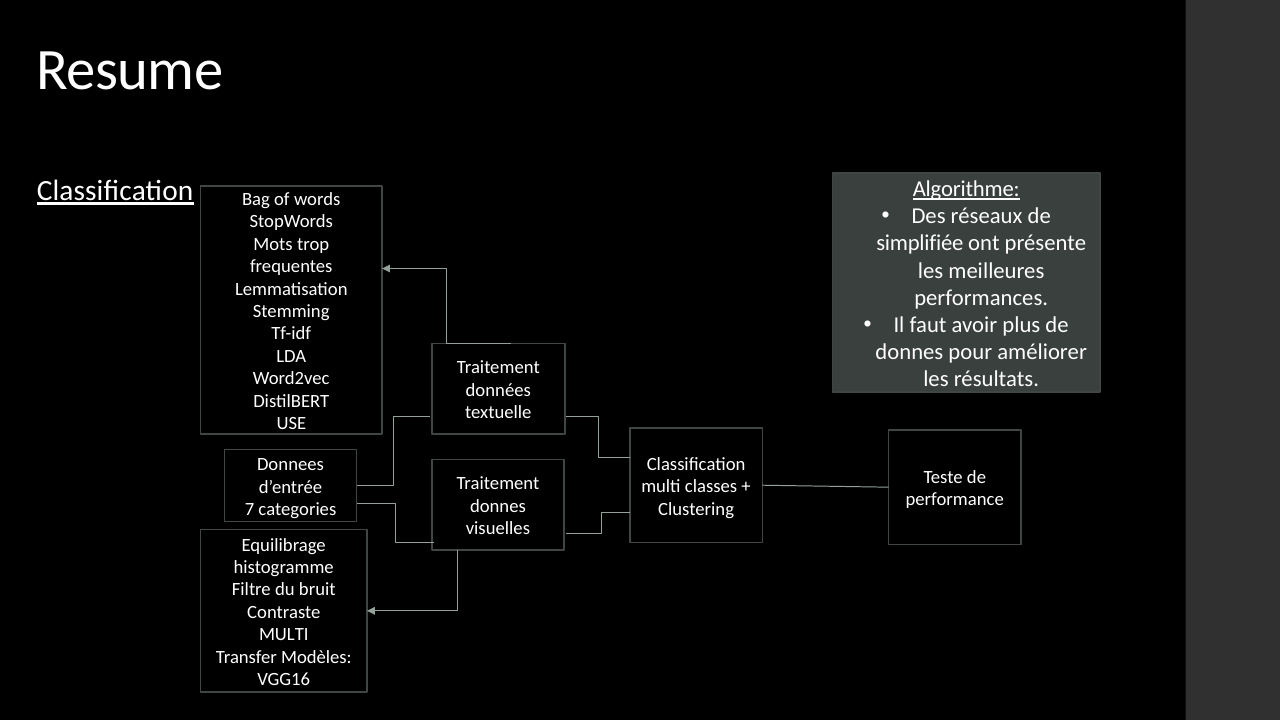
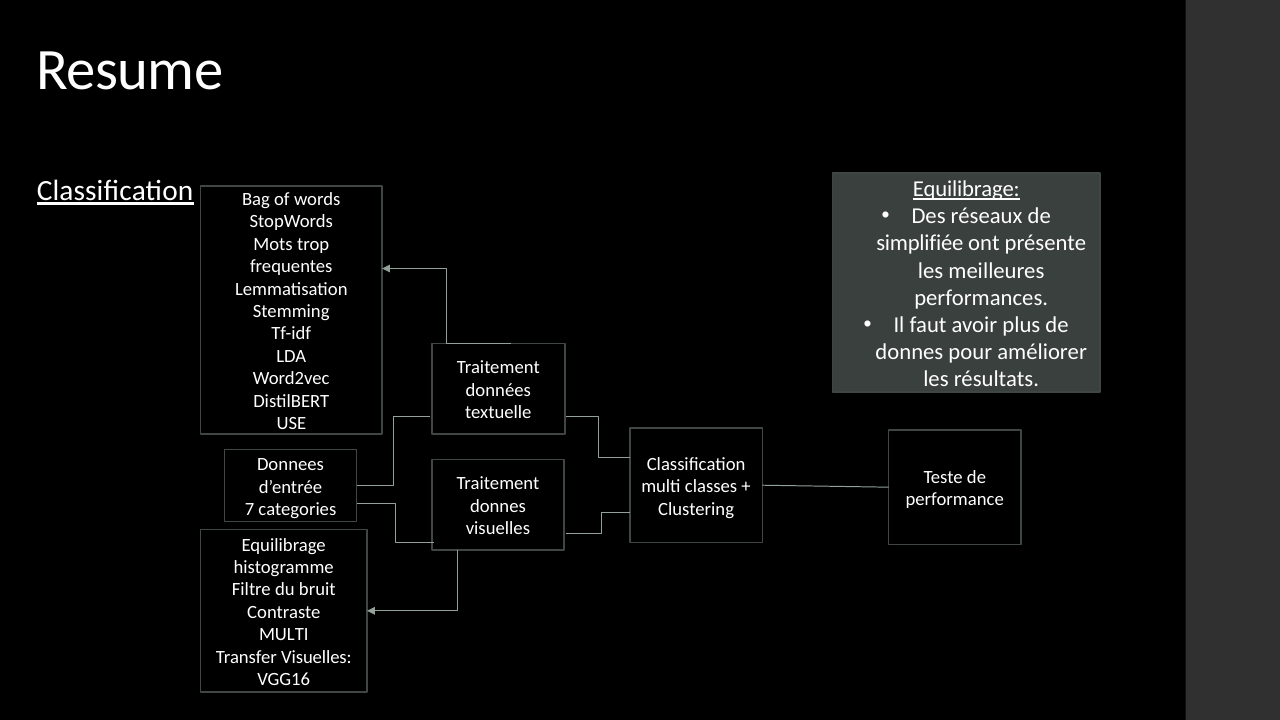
Algorithme: Algorithme -> Equilibrage (966, 189)
Transfer Modèles: Modèles -> Visuelles (316, 657)
